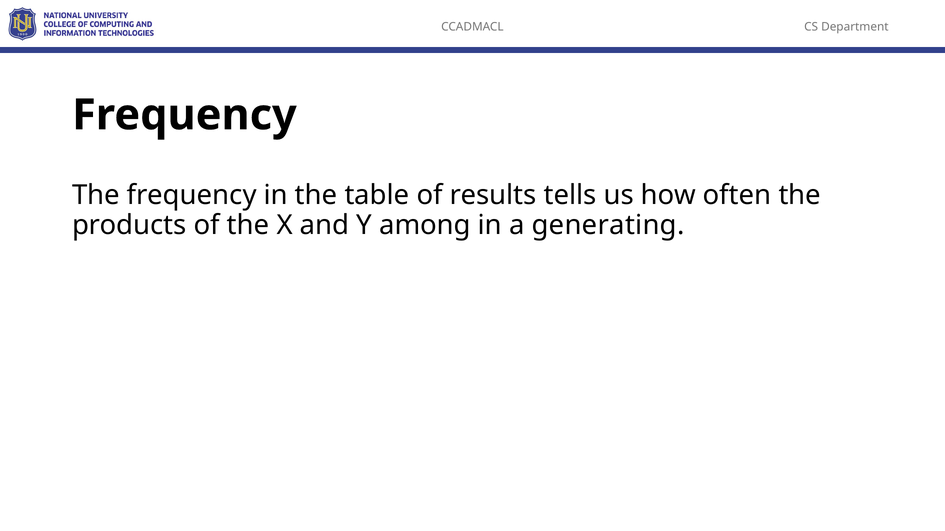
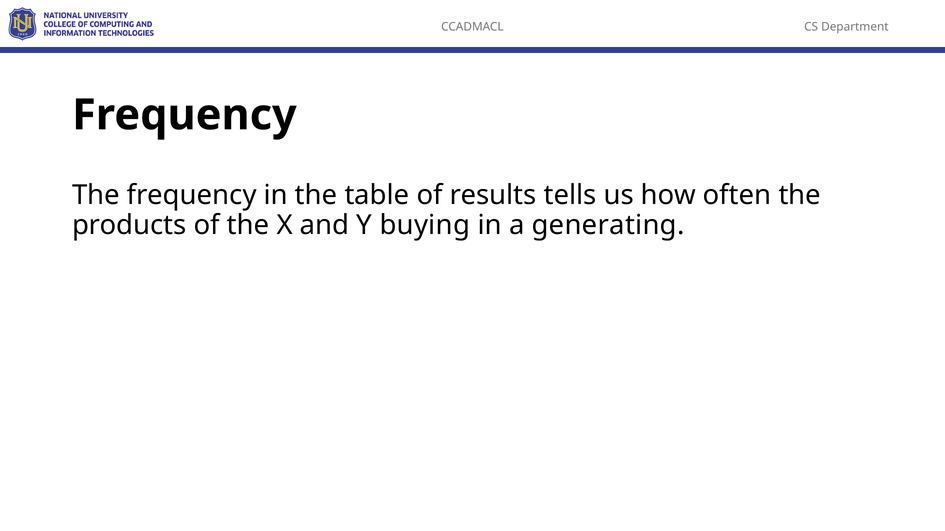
among: among -> buying (425, 225)
